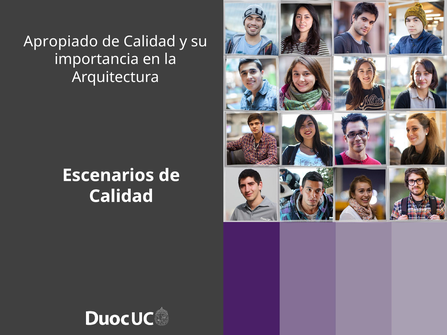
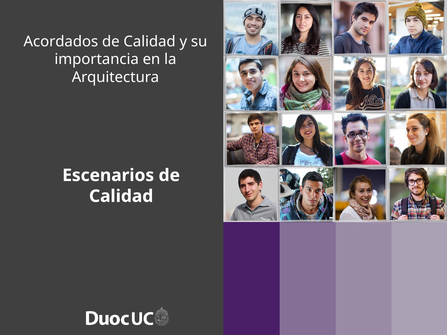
Apropiado: Apropiado -> Acordados (61, 42)
